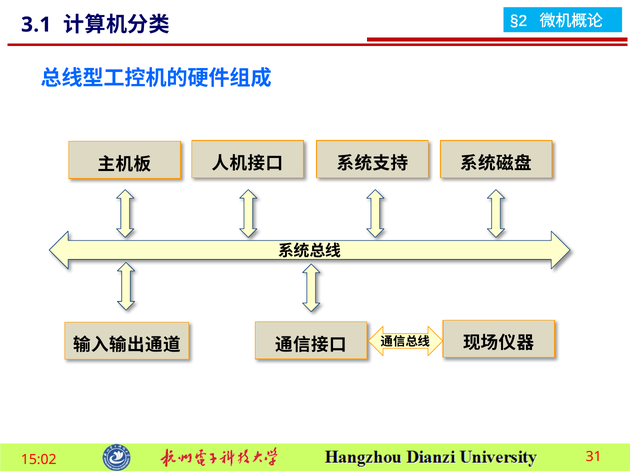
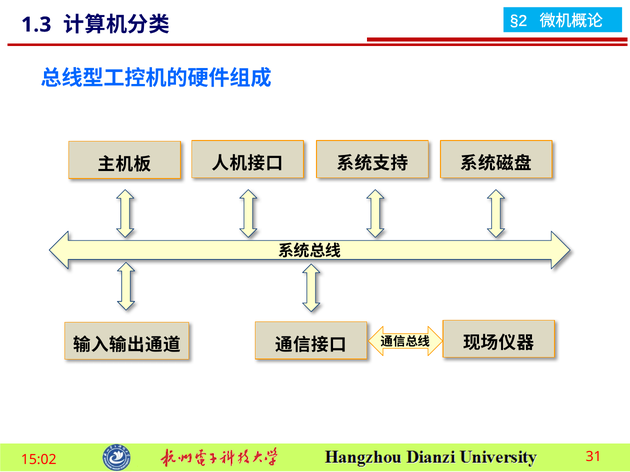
3.1: 3.1 -> 1.3 (36, 25)
